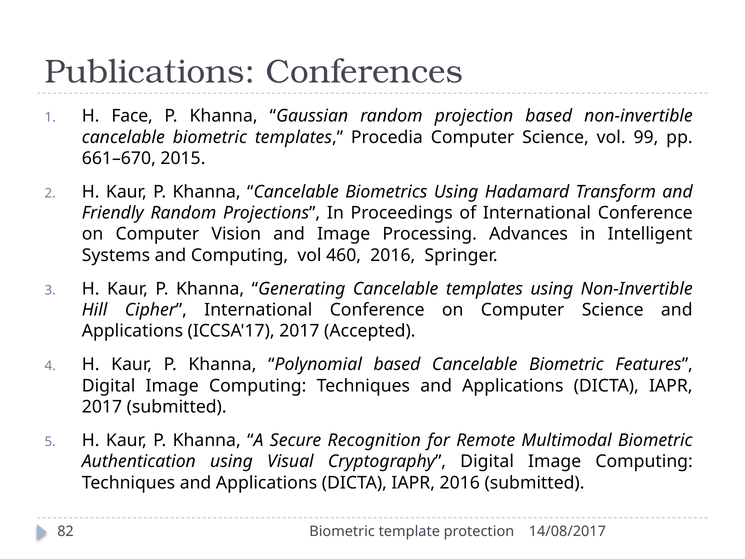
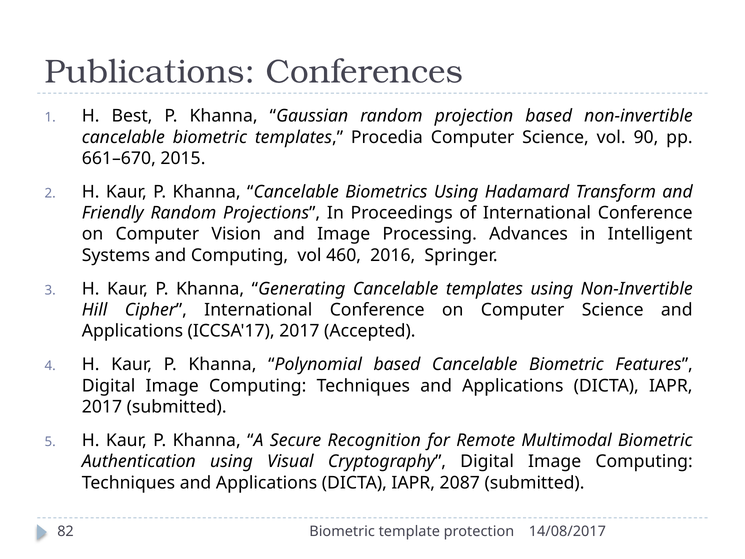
Face: Face -> Best (132, 116)
99: 99 -> 90 (646, 137)
IAPR 2016: 2016 -> 2087 (460, 483)
